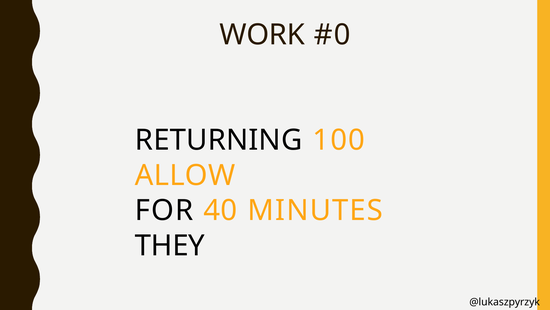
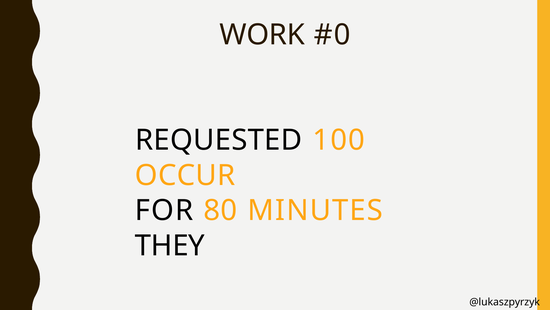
RETURNING: RETURNING -> REQUESTED (219, 140)
ALLOW: ALLOW -> OCCUR (185, 175)
40: 40 -> 80 (220, 210)
